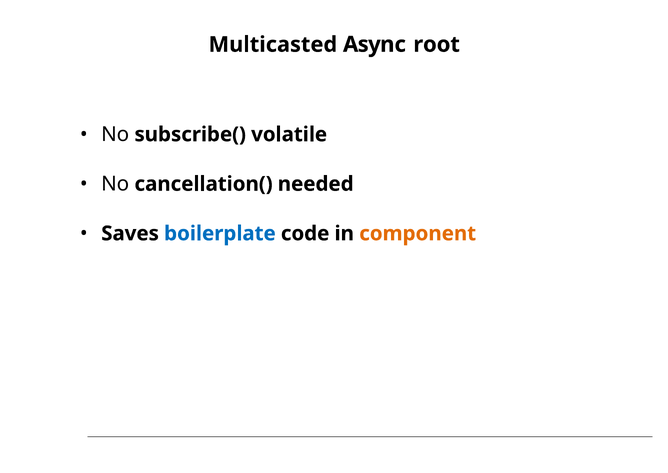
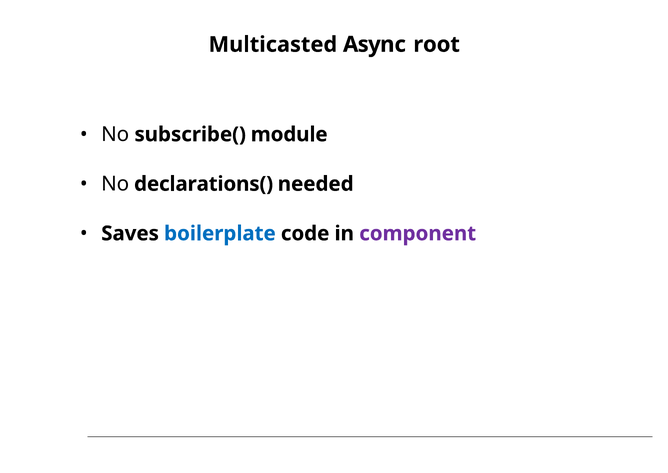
volatile: volatile -> module (289, 134)
cancellation(: cancellation( -> declarations( (204, 184)
component colour: orange -> purple (418, 233)
